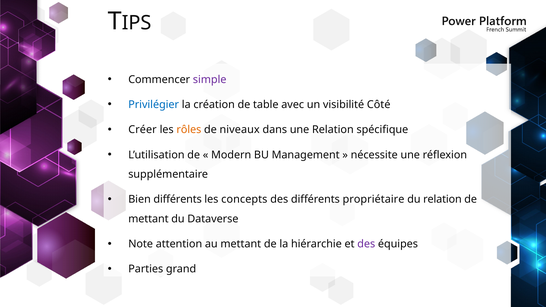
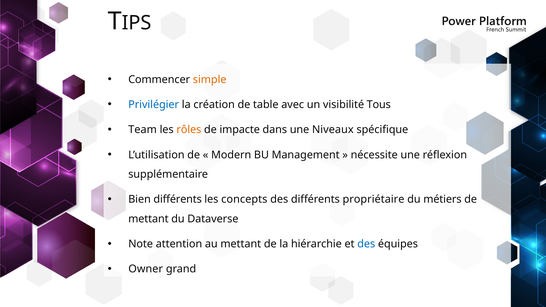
simple colour: purple -> orange (210, 80)
Côté: Côté -> Tous (379, 105)
Créer: Créer -> Team (143, 130)
niveaux: niveaux -> impacte (240, 130)
une Relation: Relation -> Niveaux (333, 130)
du relation: relation -> métiers (442, 199)
des colour: purple -> blue (366, 244)
Parties: Parties -> Owner (146, 269)
